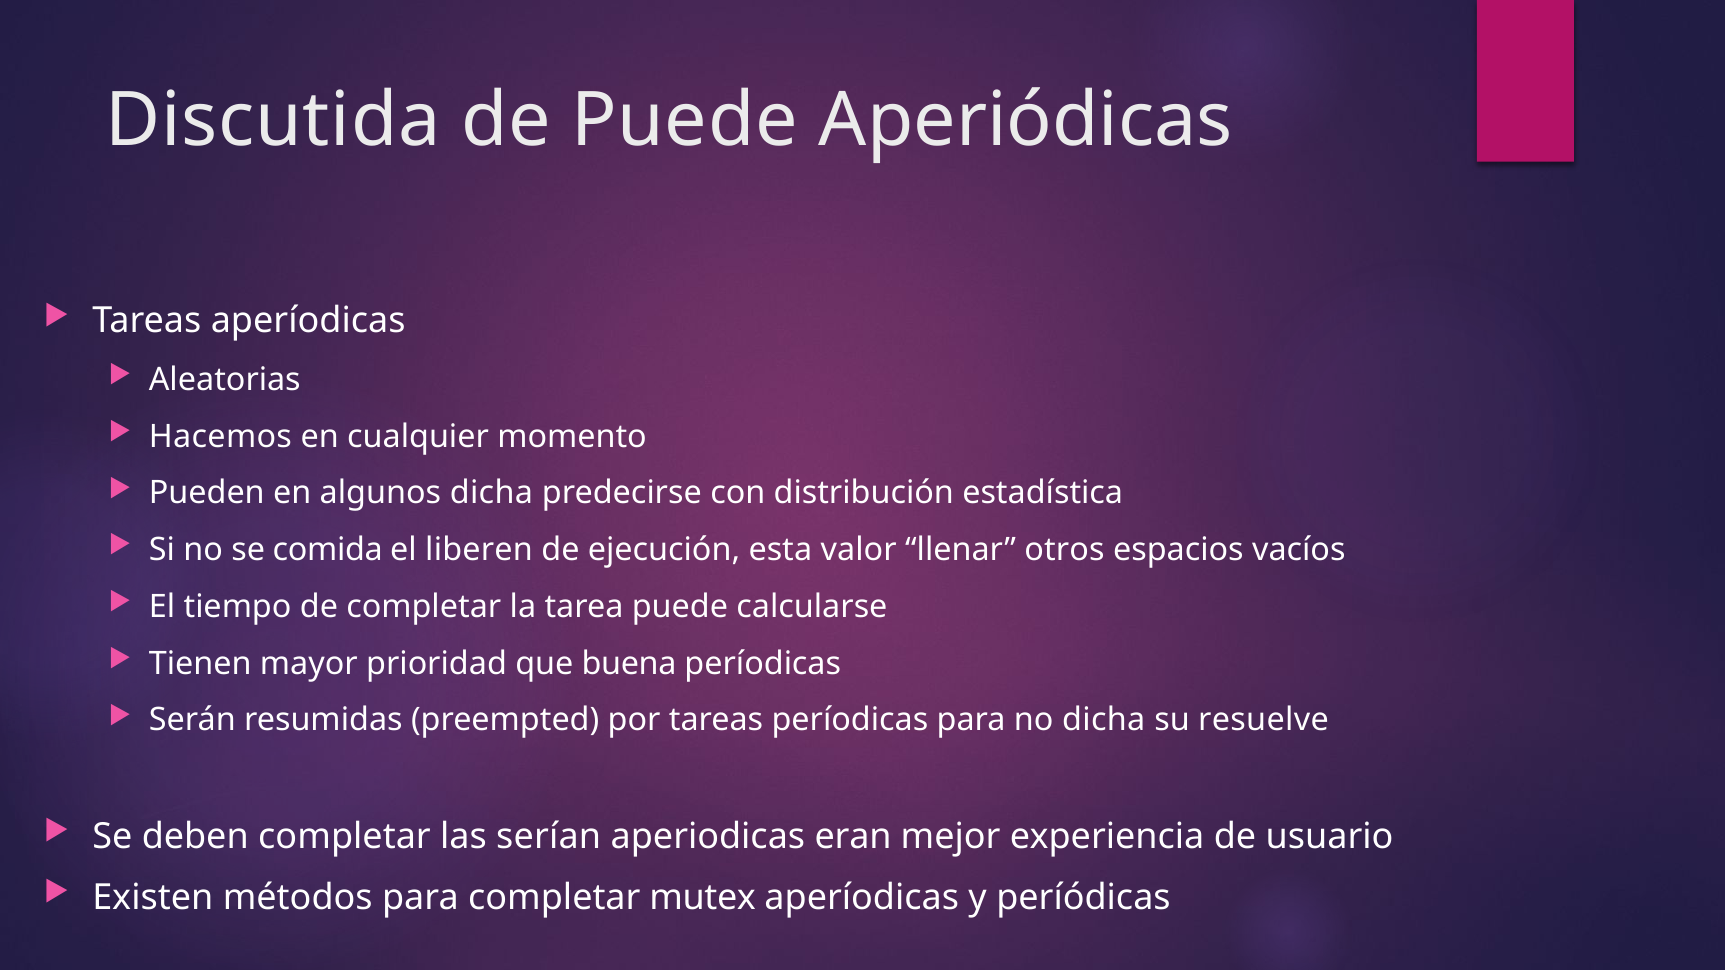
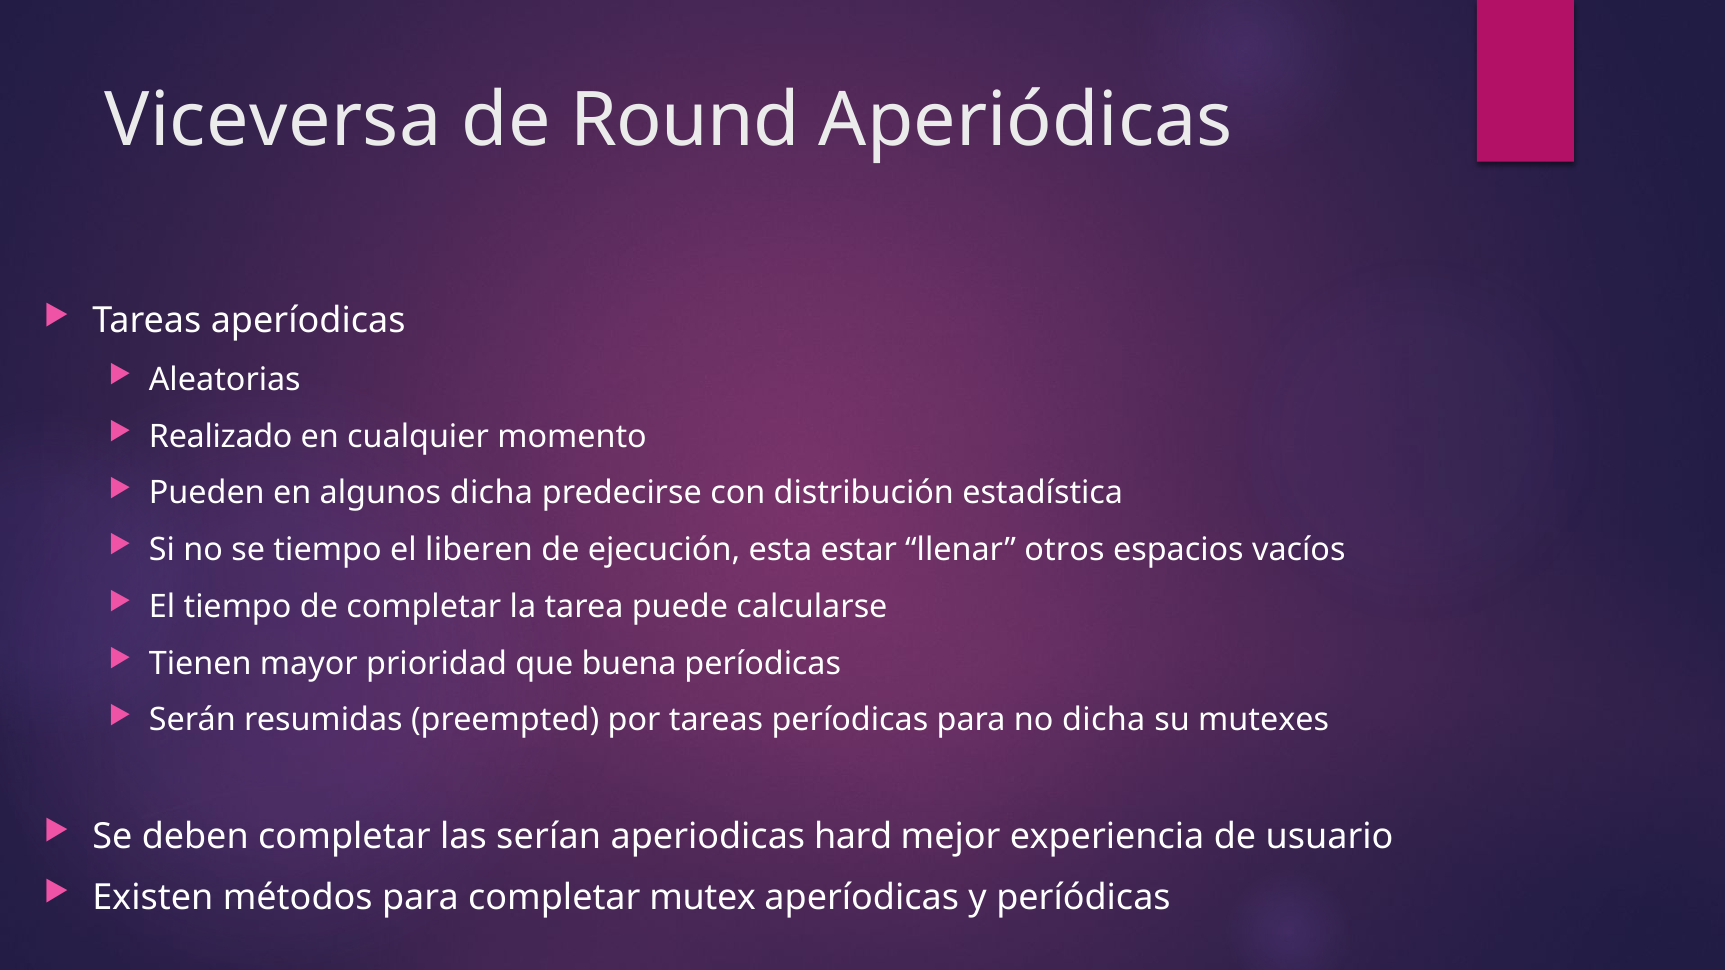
Discutida: Discutida -> Viceversa (273, 121)
de Puede: Puede -> Round (685, 121)
Hacemos: Hacemos -> Realizado (221, 437)
se comida: comida -> tiempo (328, 550)
valor: valor -> estar (859, 550)
resuelve: resuelve -> mutexes (1264, 721)
eran: eran -> hard (853, 837)
